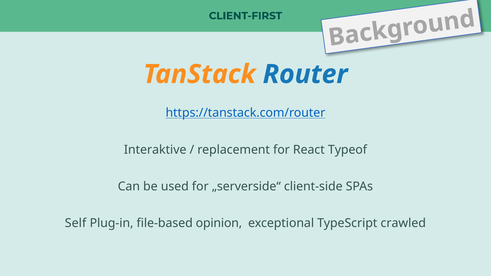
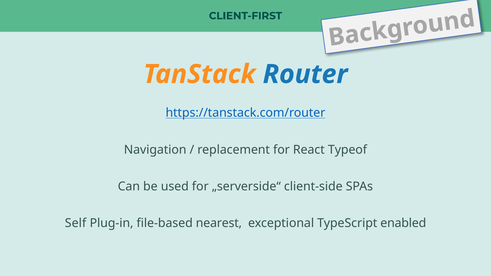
Interaktive: Interaktive -> Navigation (155, 150)
opinion: opinion -> nearest (219, 223)
crawled: crawled -> enabled (403, 223)
